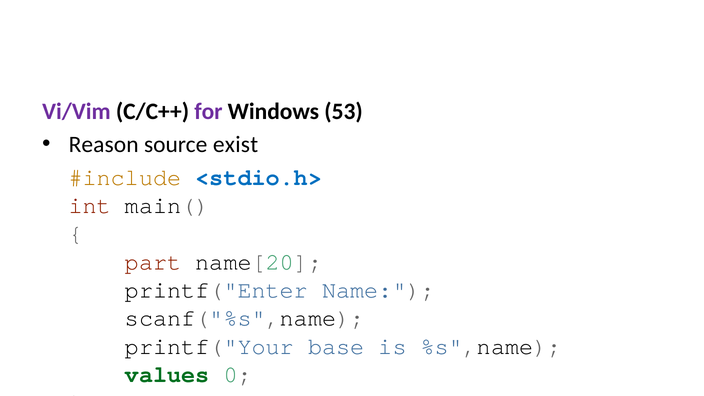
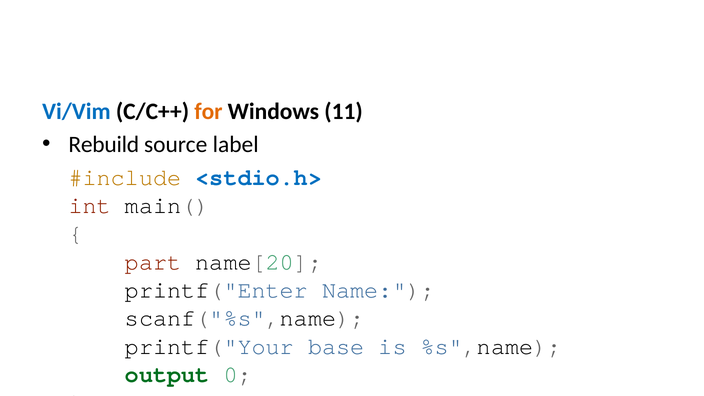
Vi/Vim colour: purple -> blue (76, 112)
for colour: purple -> orange (208, 112)
53: 53 -> 11 (344, 112)
Reason: Reason -> Rebuild (104, 145)
exist: exist -> label (236, 145)
values: values -> output (167, 374)
